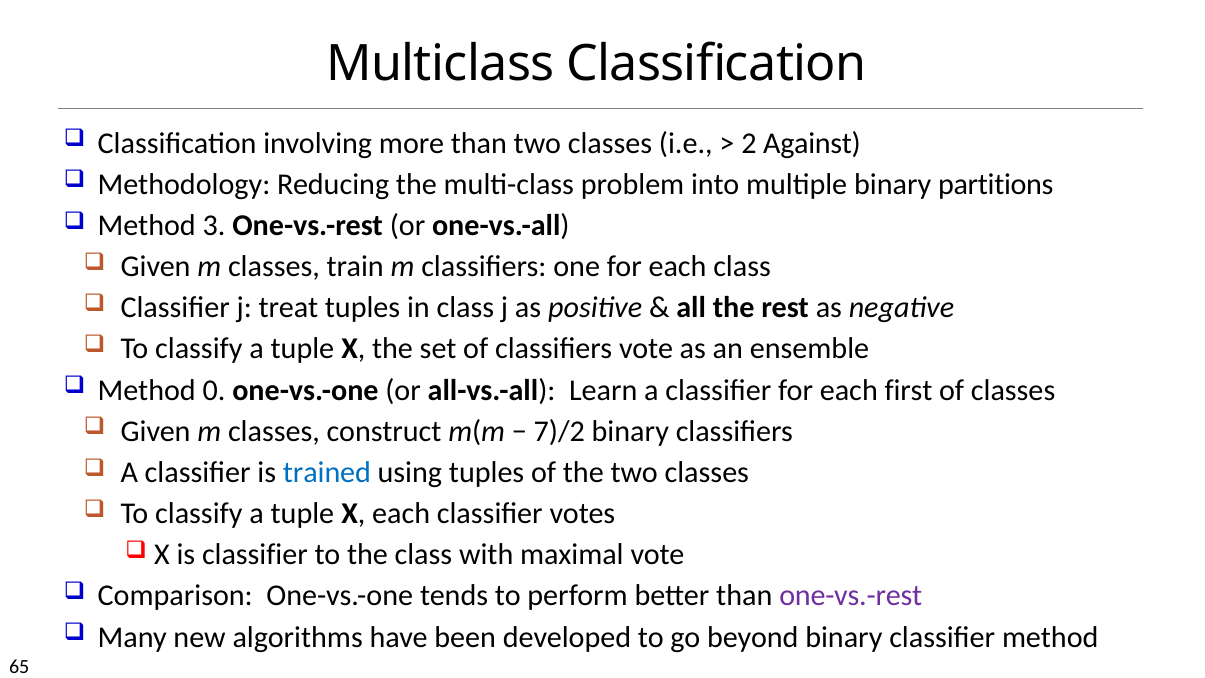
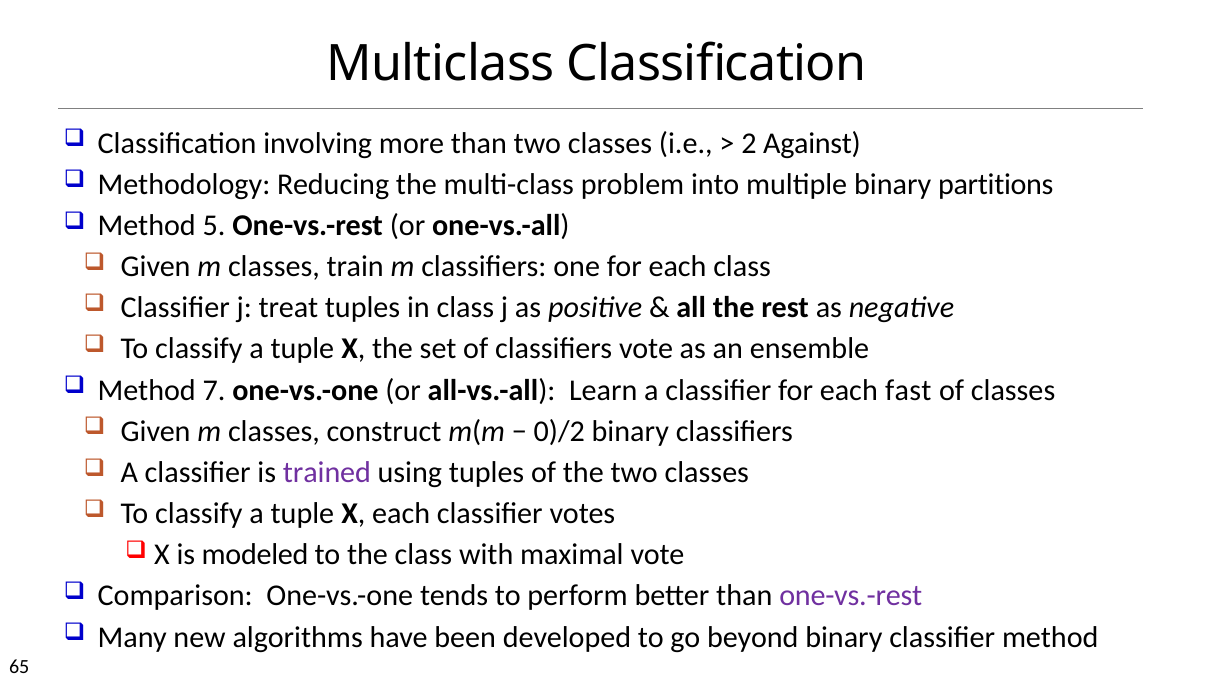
3: 3 -> 5 (214, 225)
0: 0 -> 7 (214, 390)
first: first -> fast (908, 390)
7)/2: 7)/2 -> 0)/2 (559, 431)
trained colour: blue -> purple (327, 472)
is classifier: classifier -> modeled (255, 555)
